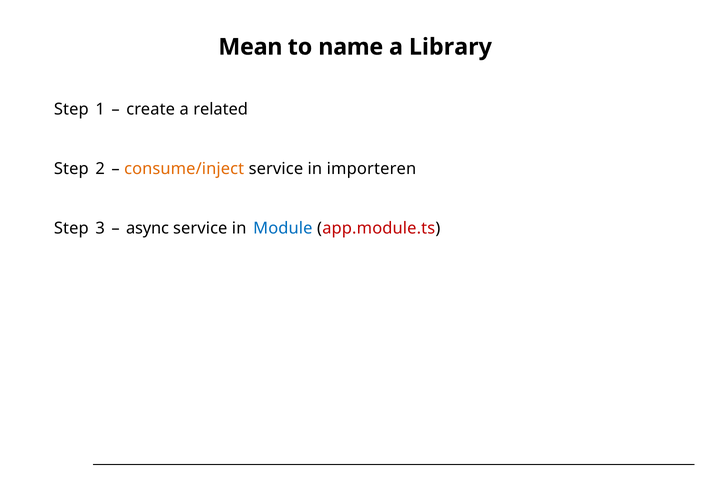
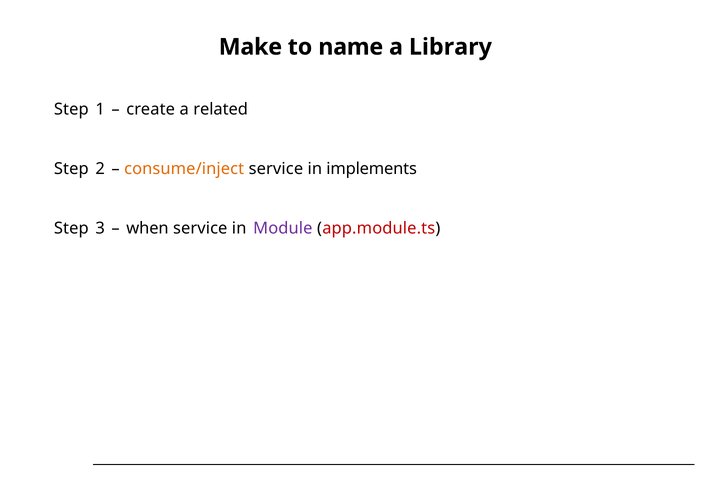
Mean: Mean -> Make (250, 47)
importeren: importeren -> implements (372, 169)
async: async -> when (147, 228)
Module colour: blue -> purple (283, 228)
